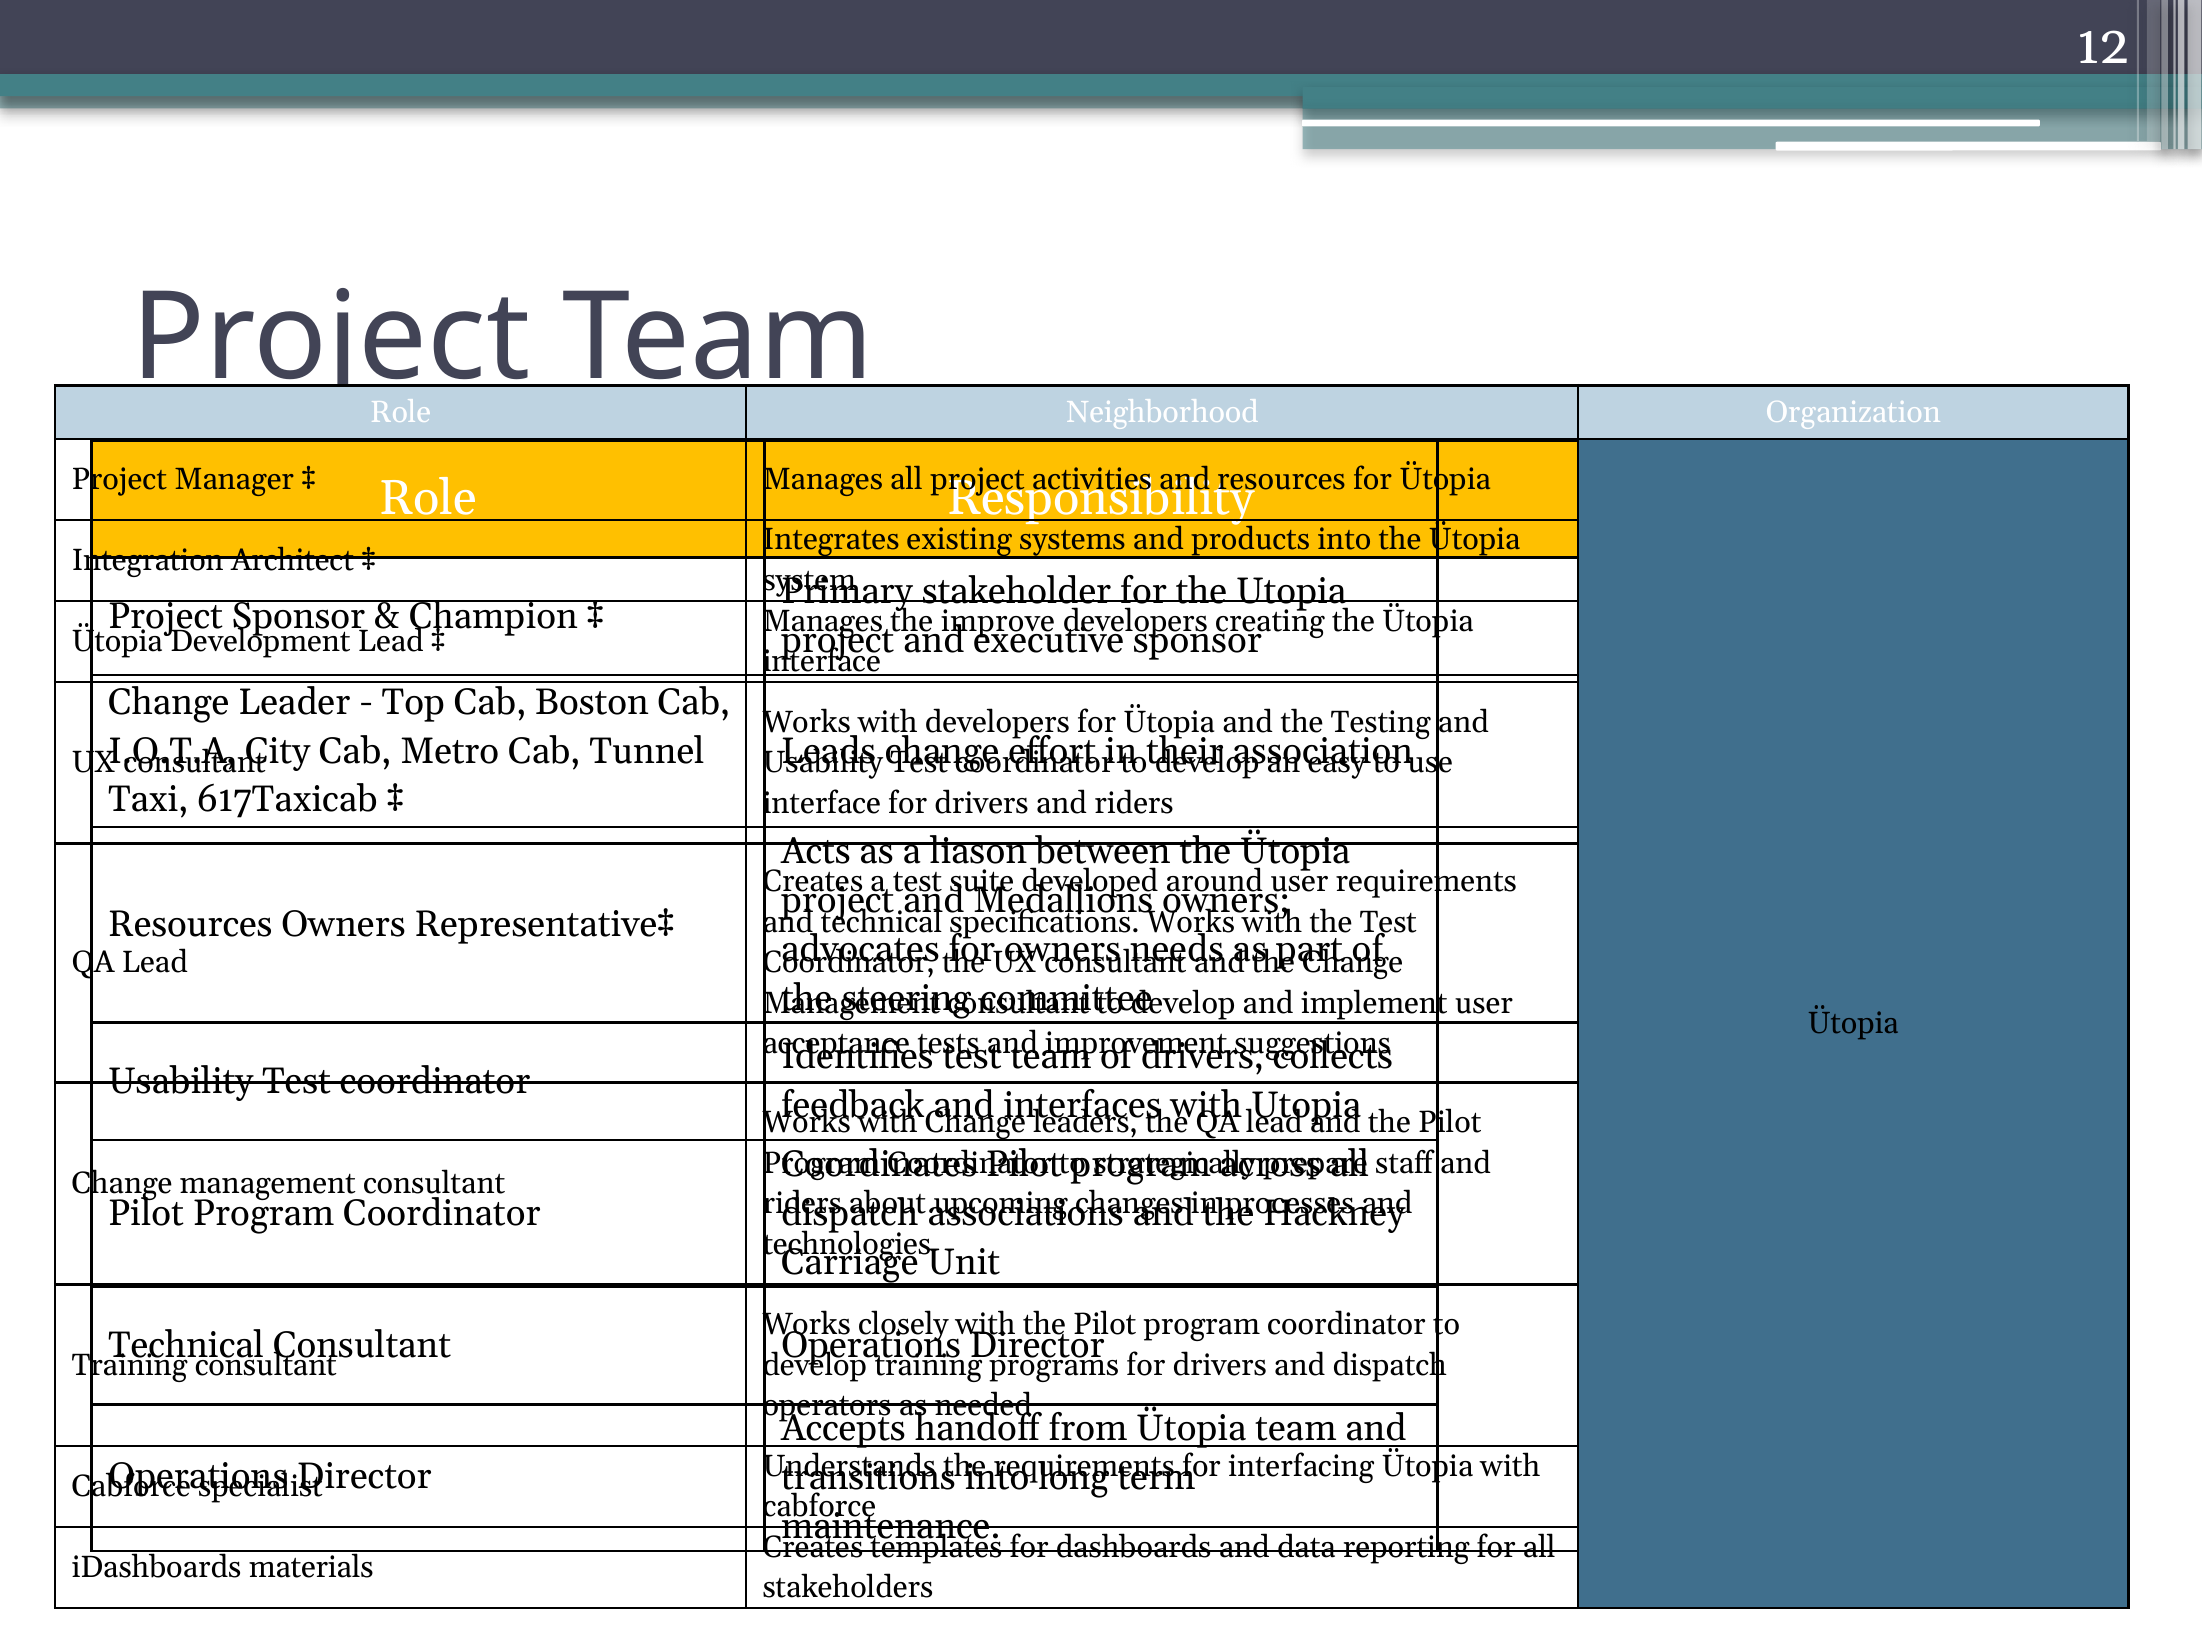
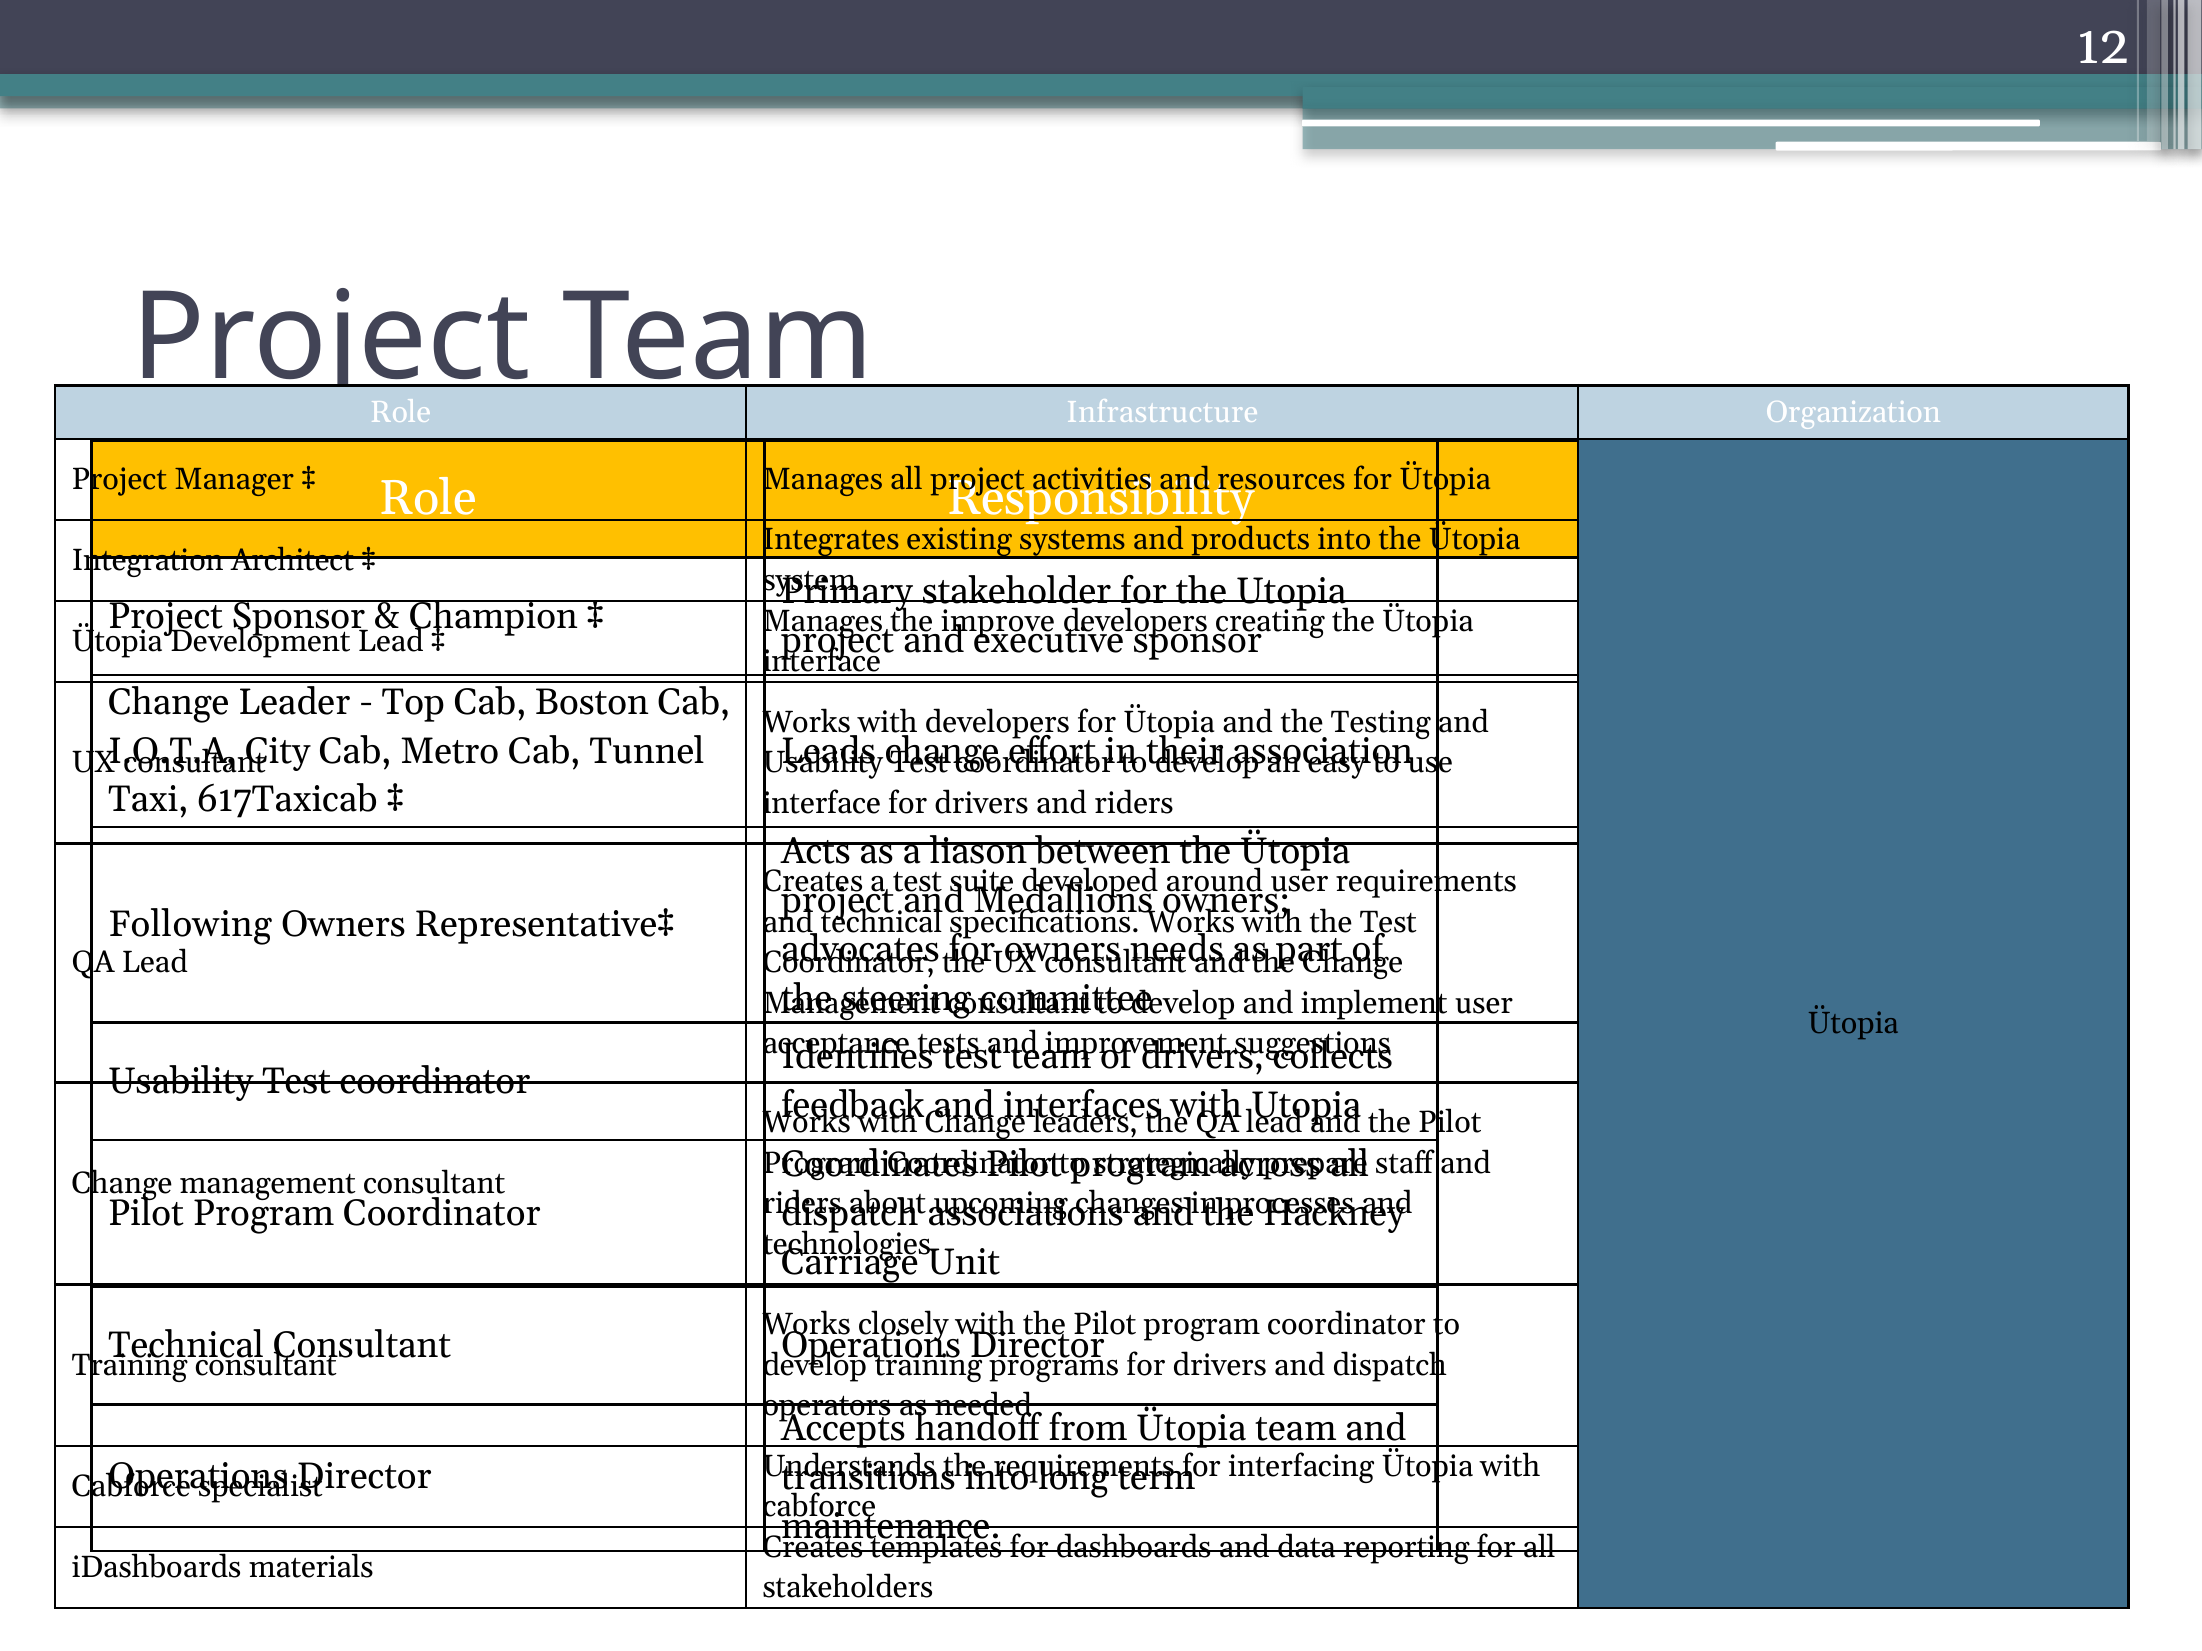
Neighborhood: Neighborhood -> Infrastructure (1162, 412)
Resources: Resources -> Following (190, 925)
